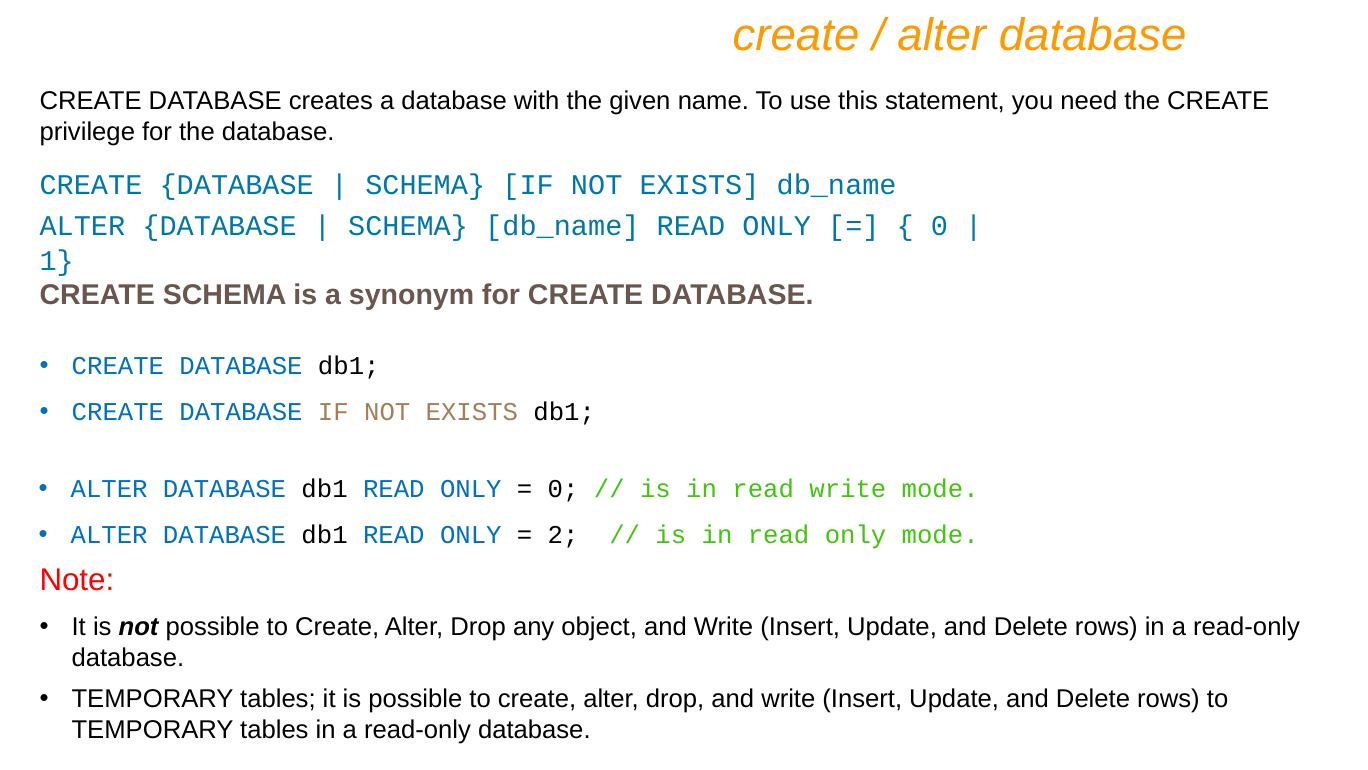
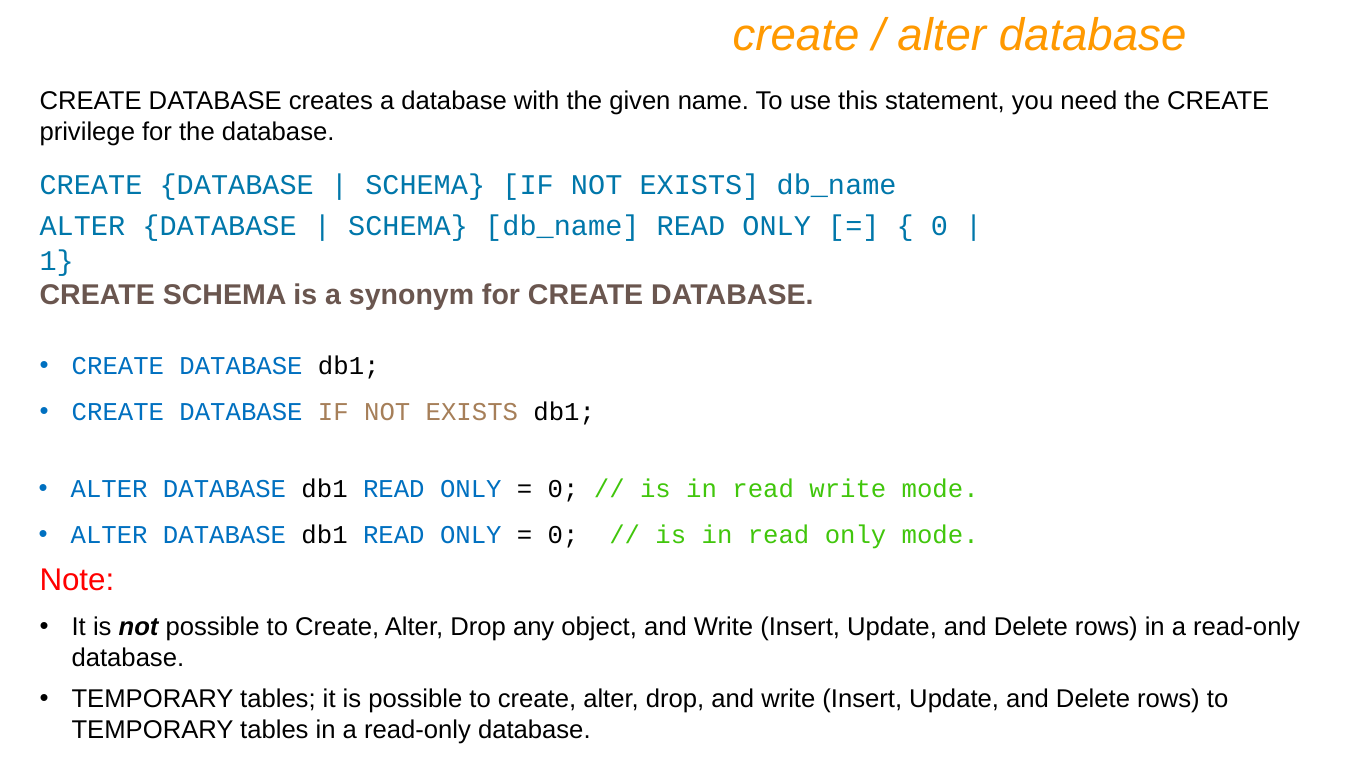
2: 2 -> 0 (563, 535)
